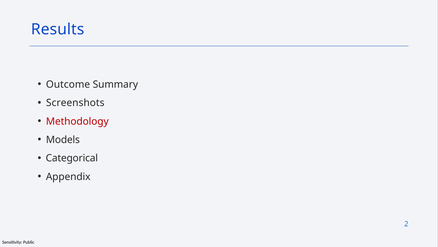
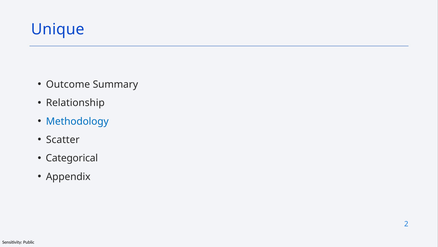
Results: Results -> Unique (58, 29)
Screenshots: Screenshots -> Relationship (75, 103)
Methodology colour: red -> blue (77, 121)
Models: Models -> Scatter (63, 140)
